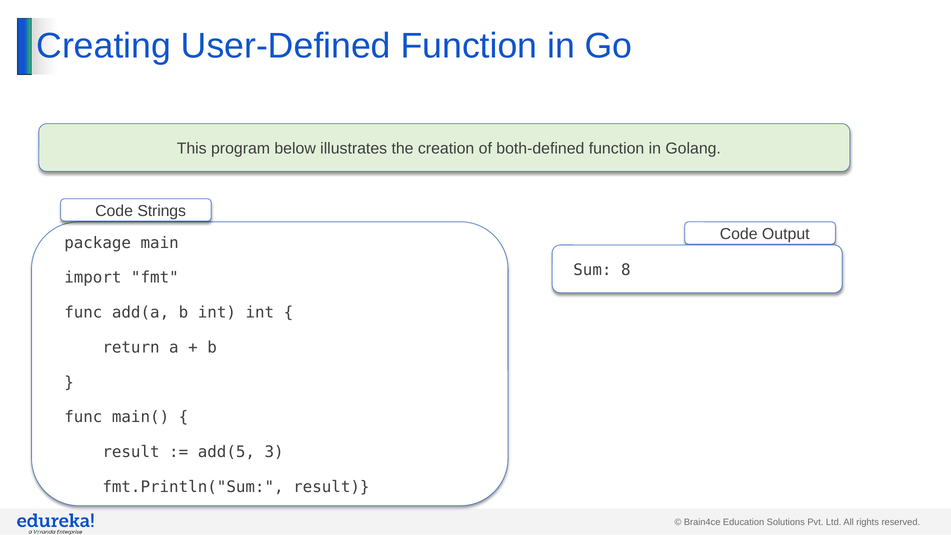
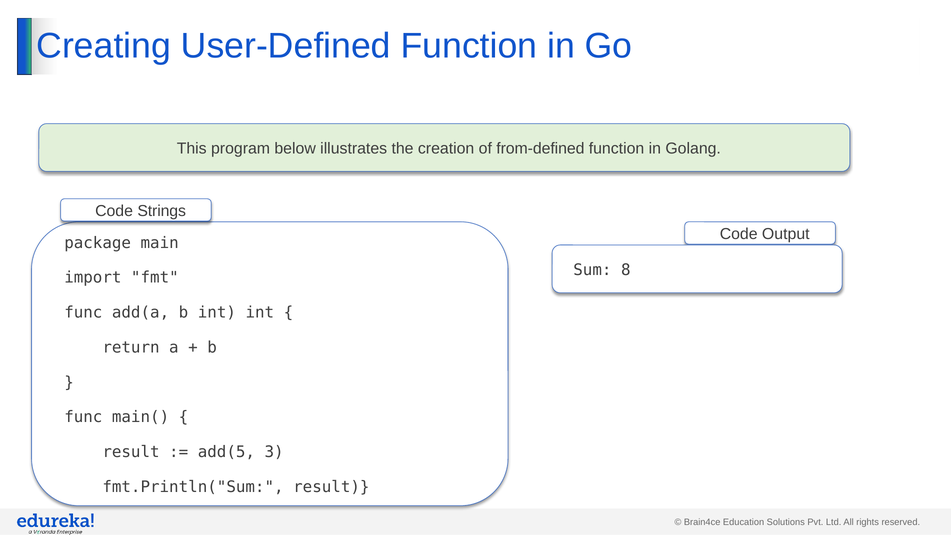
both-defined: both-defined -> from-defined (540, 149)
